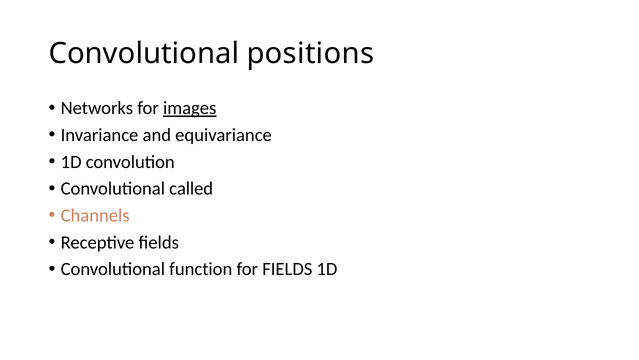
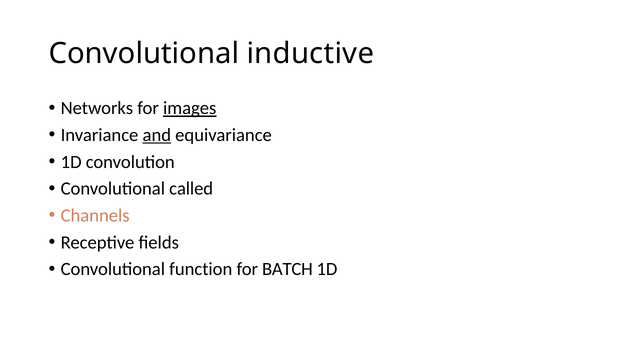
positions: positions -> inductive (310, 54)
and underline: none -> present (157, 135)
for FIELDS: FIELDS -> BATCH (287, 269)
